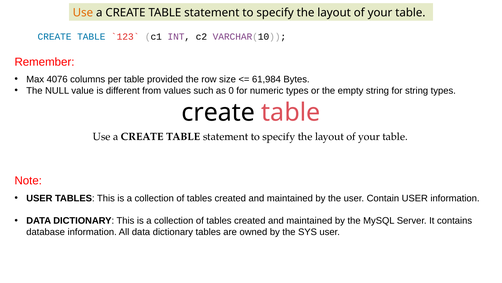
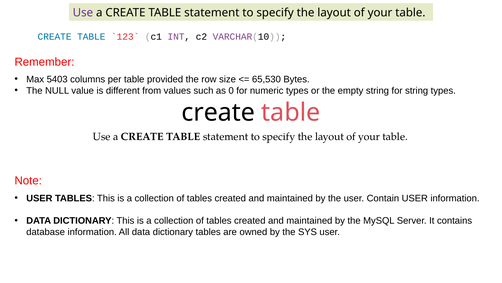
Use colour: orange -> purple (83, 13)
4076: 4076 -> 5403 (57, 79)
61,984: 61,984 -> 65,530 (266, 79)
